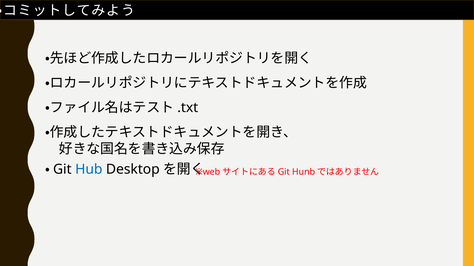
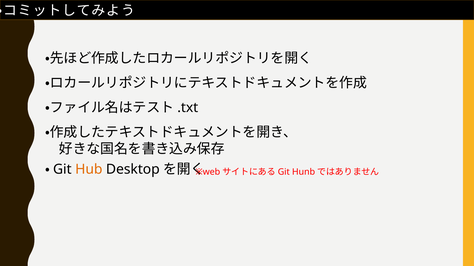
Hub colour: blue -> orange (89, 170)
